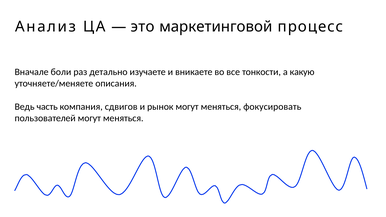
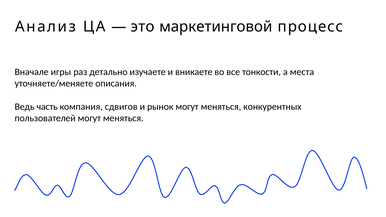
боли: боли -> игры (61, 72)
какую: какую -> места (302, 72)
фокусировать: фокусировать -> конкурентных (272, 107)
